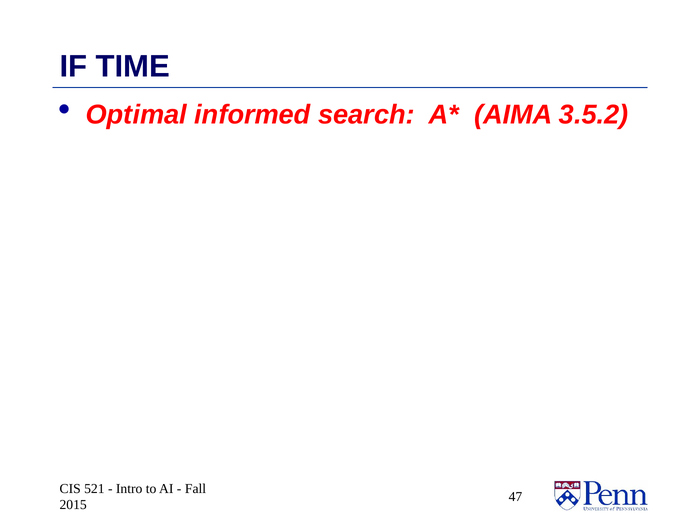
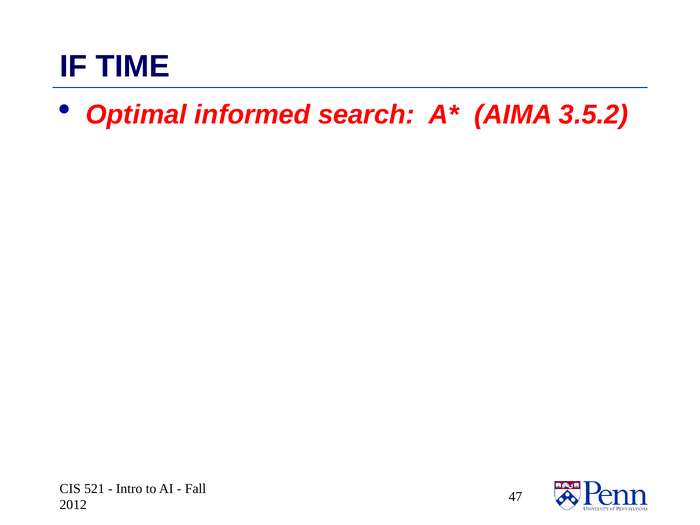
2015: 2015 -> 2012 (73, 505)
